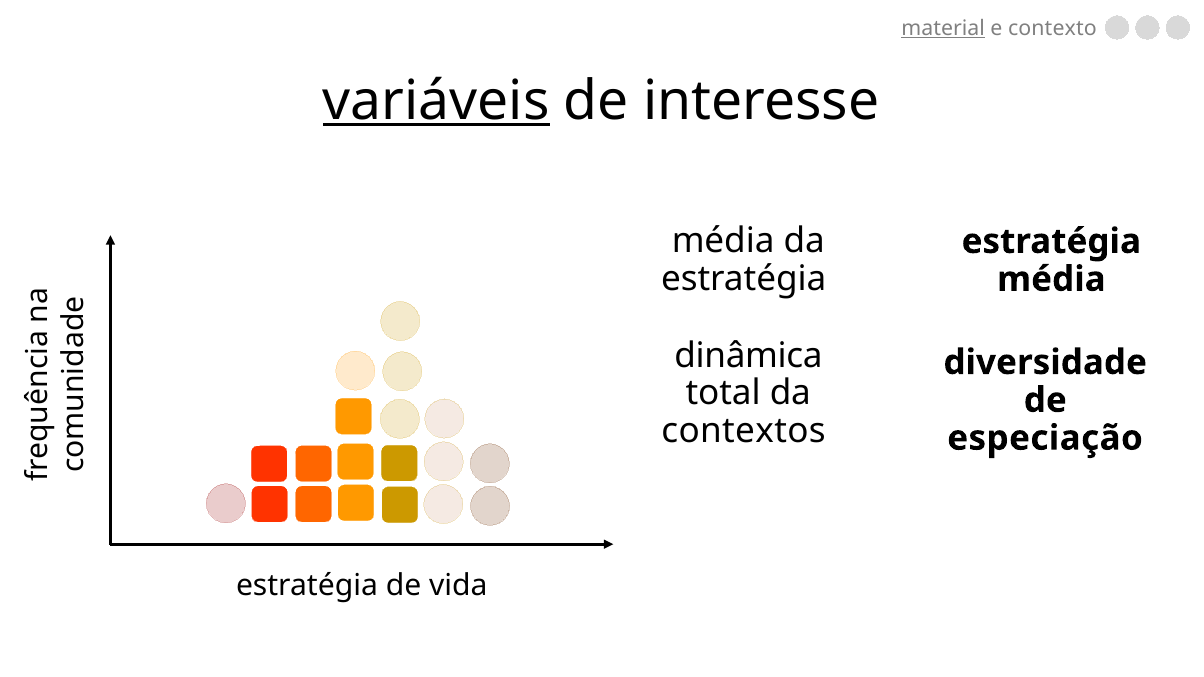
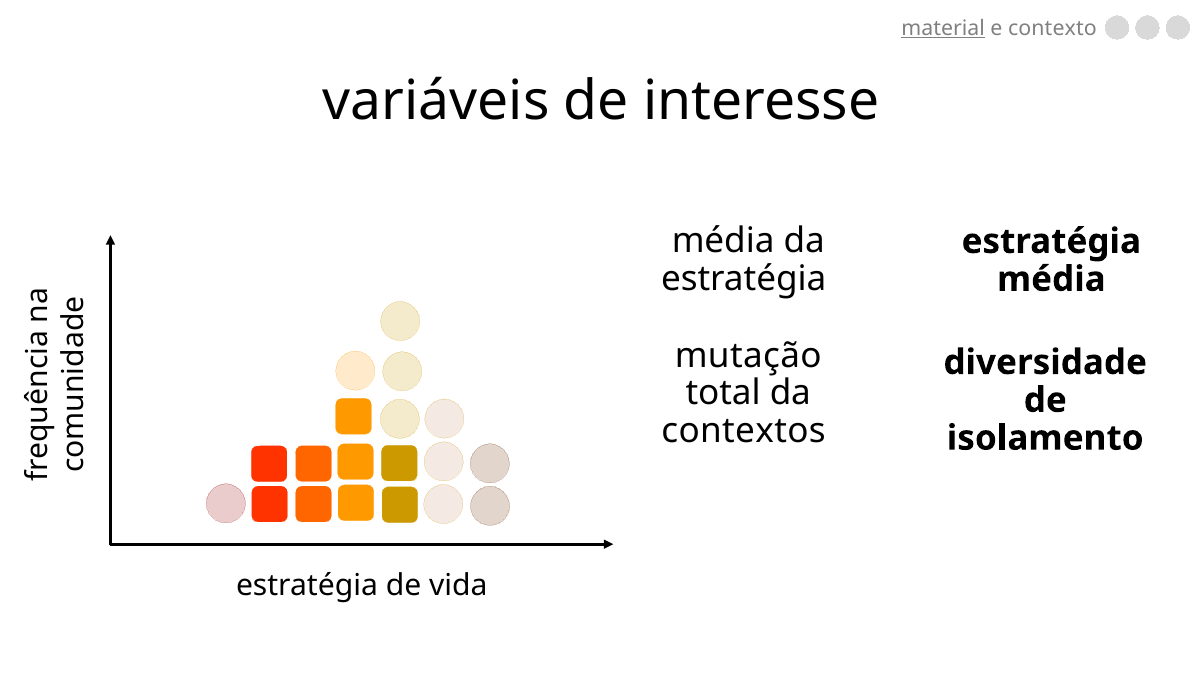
variáveis underline: present -> none (436, 101)
dinâmica: dinâmica -> mutação (748, 356)
especiação: especiação -> isolamento (1045, 438)
